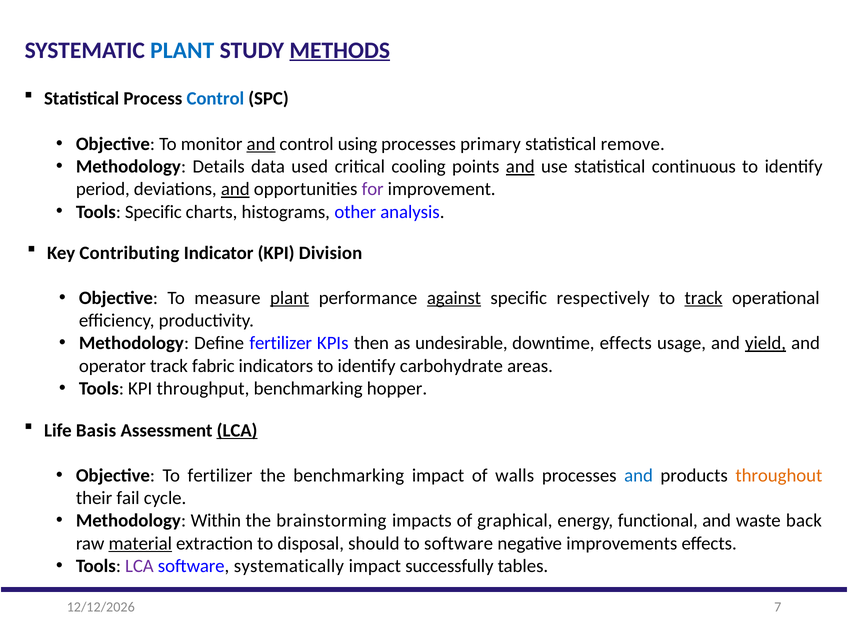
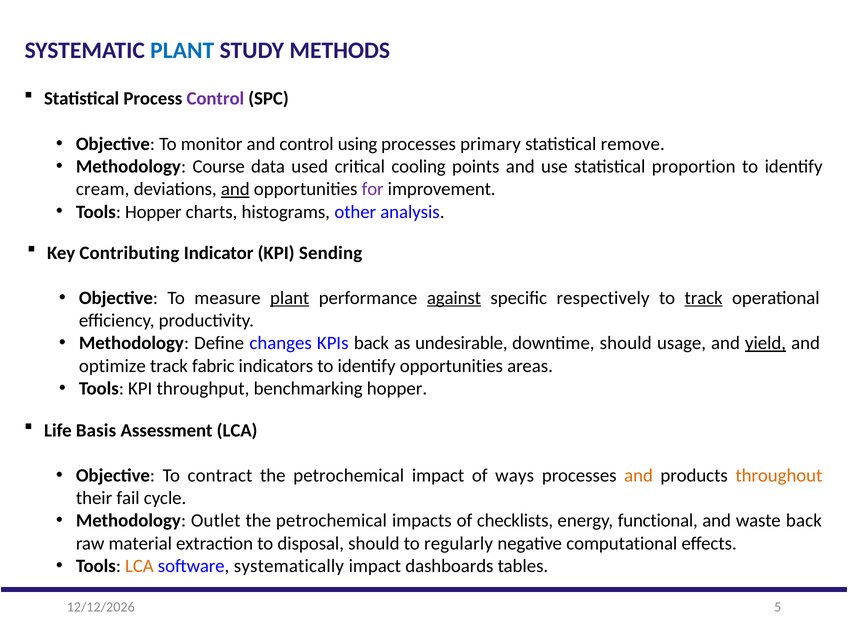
METHODS underline: present -> none (340, 50)
Control colour: blue -> purple (215, 99)
and underline: present -> none (261, 144)
Details: Details -> Course (219, 167)
and underline: present -> none (520, 167)
continuous: continuous -> proportion (694, 167)
period: period -> cream (103, 189)
Tools Specific: Specific -> Hopper (153, 212)
Division: Division -> Sending (331, 253)
Define fertilizer: fertilizer -> changes (281, 343)
KPIs then: then -> back (371, 343)
downtime effects: effects -> should (626, 343)
operator: operator -> optimize (112, 366)
identify carbohydrate: carbohydrate -> opportunities (451, 366)
LCA underline: present -> none (237, 430)
To fertilizer: fertilizer -> contract (220, 476)
benchmarking: benchmarking -> petrochemical (349, 476)
walls: walls -> ways (515, 476)
and colour: blue -> orange (639, 476)
Within: Within -> Outlet (216, 521)
brainstorming: brainstorming -> petrochemical (331, 521)
graphical: graphical -> checklists (515, 521)
material underline: present -> none (140, 543)
to software: software -> regularly (459, 543)
improvements: improvements -> computational (622, 543)
LCA colour: purple -> orange (139, 566)
successfully: successfully -> dashboards (449, 566)
7: 7 -> 5 (778, 607)
